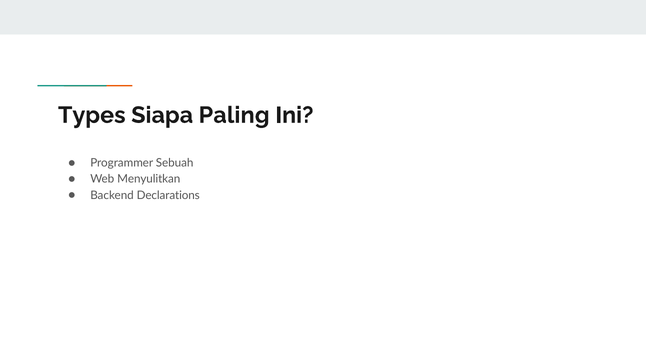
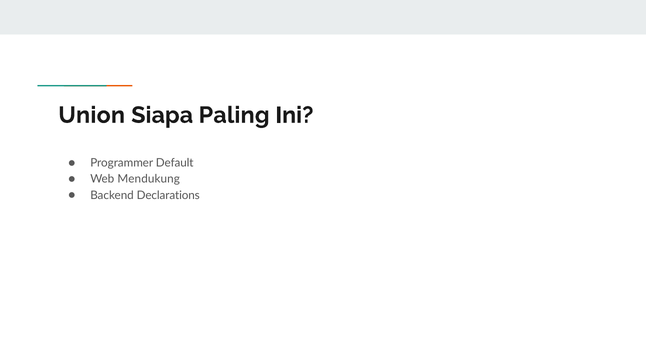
Types: Types -> Union (92, 115)
Sebuah: Sebuah -> Default (175, 163)
Menyulitkan: Menyulitkan -> Mendukung (149, 179)
